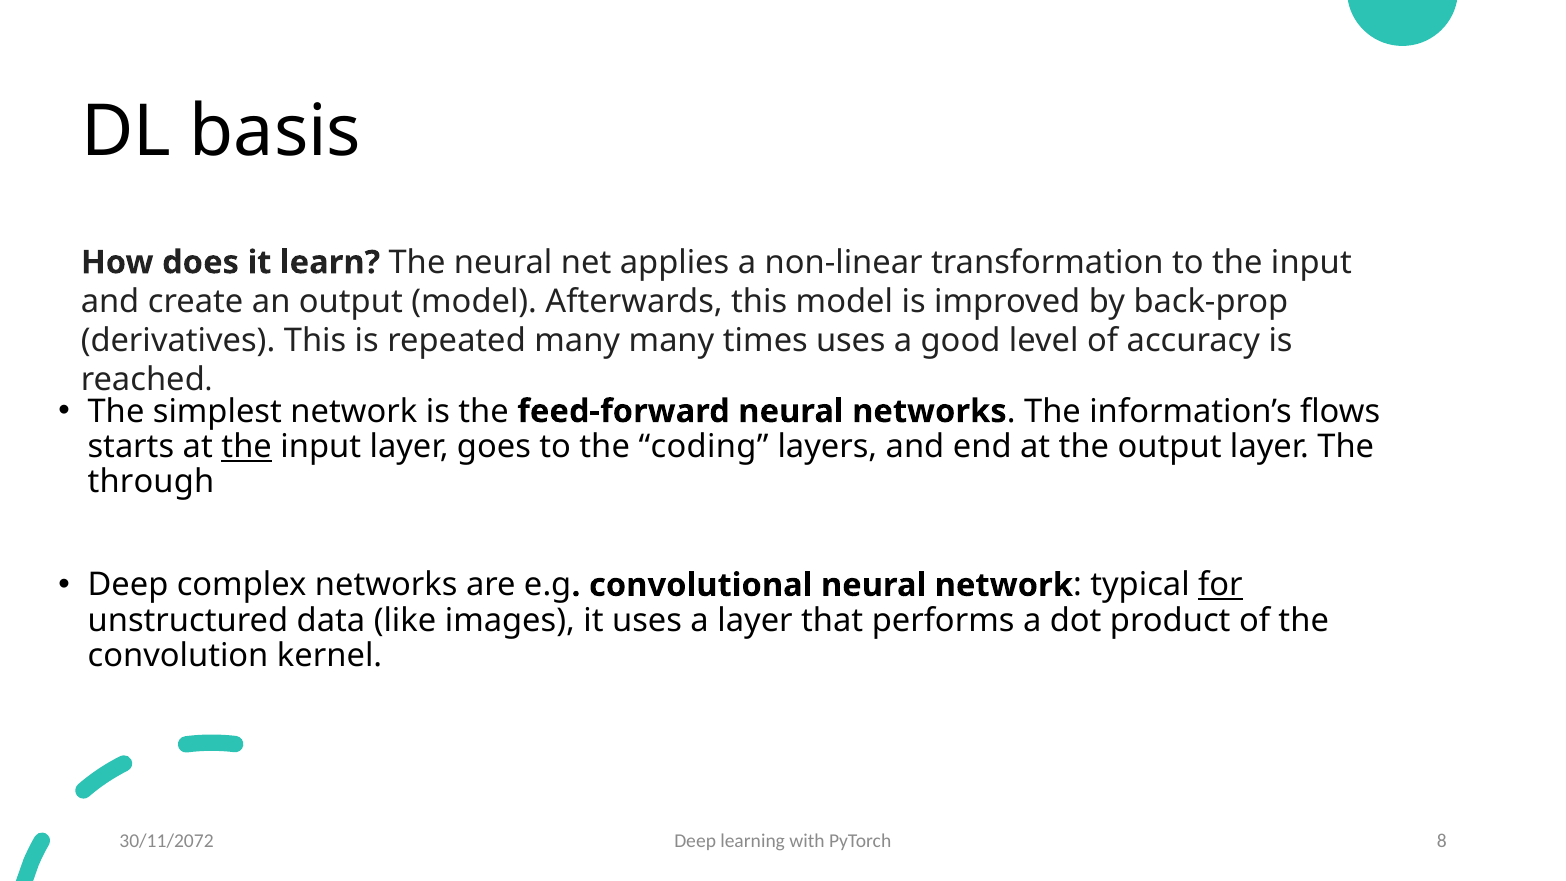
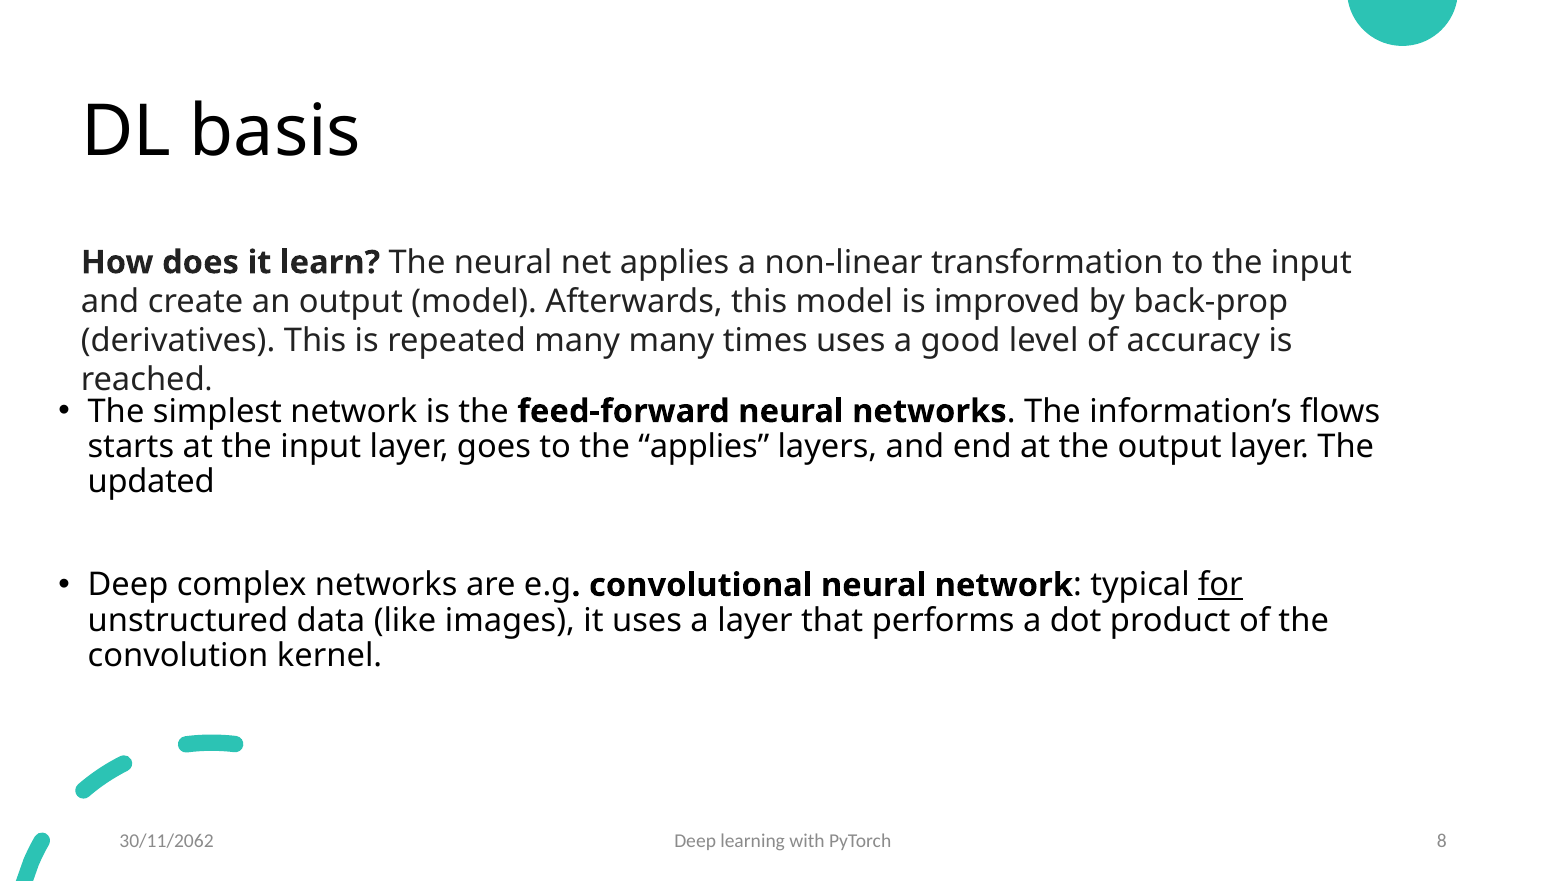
the underline: present -> none (247, 447)
the coding: coding -> applies (704, 447)
through: through -> updated (151, 482)
30/11/2072: 30/11/2072 -> 30/11/2062 (167, 841)
